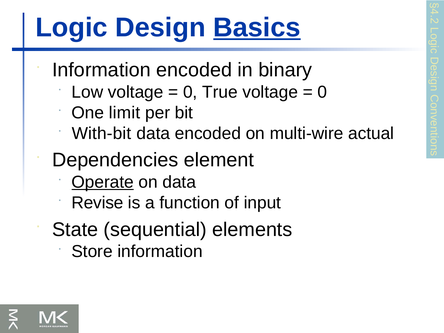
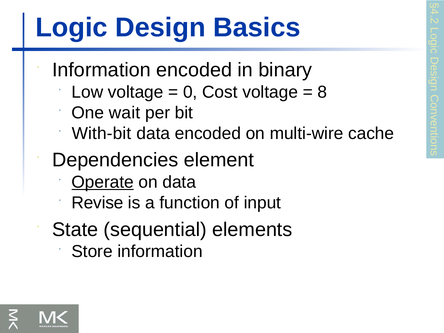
Basics underline: present -> none (257, 28)
True: True -> Cost (220, 92)
0: 0 -> 8 (322, 92)
limit: limit -> wait (125, 113)
actual: actual -> cache (371, 133)
